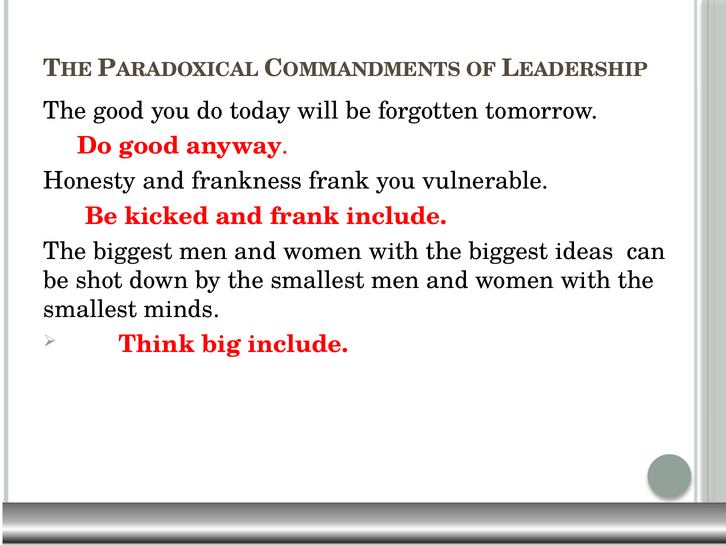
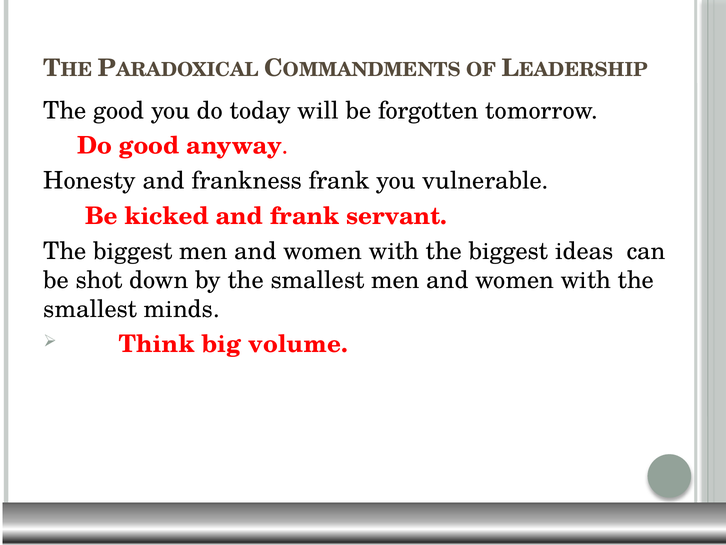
frank include: include -> servant (397, 216)
big include: include -> volume (298, 344)
